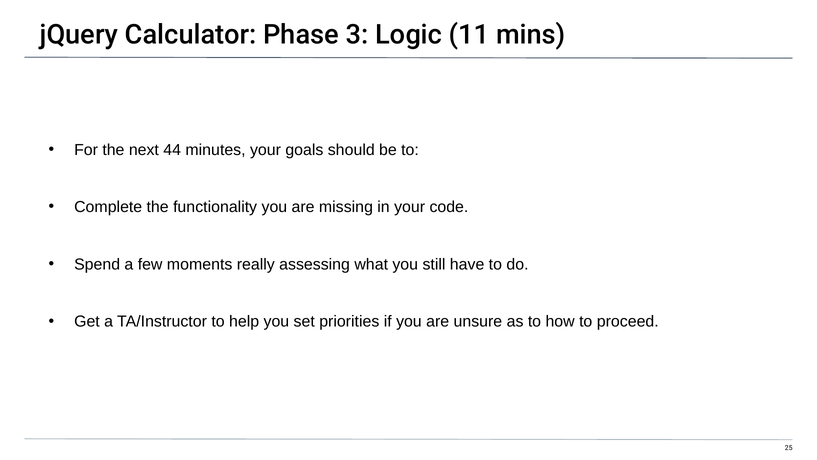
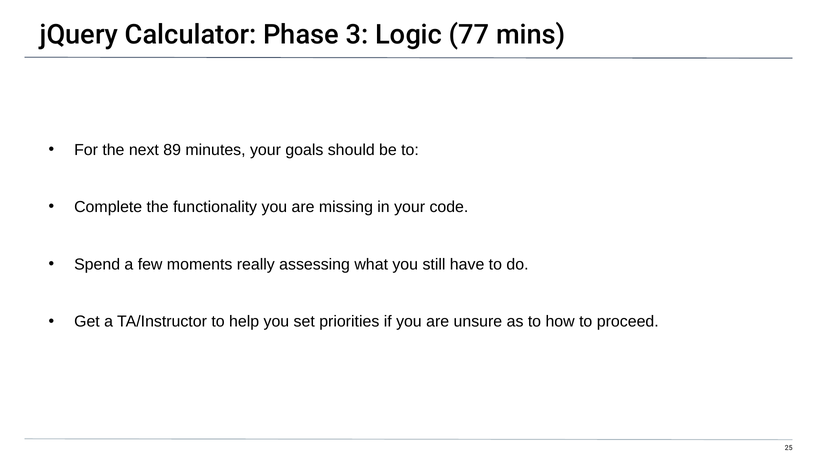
11: 11 -> 77 (469, 35)
44: 44 -> 89 (172, 150)
